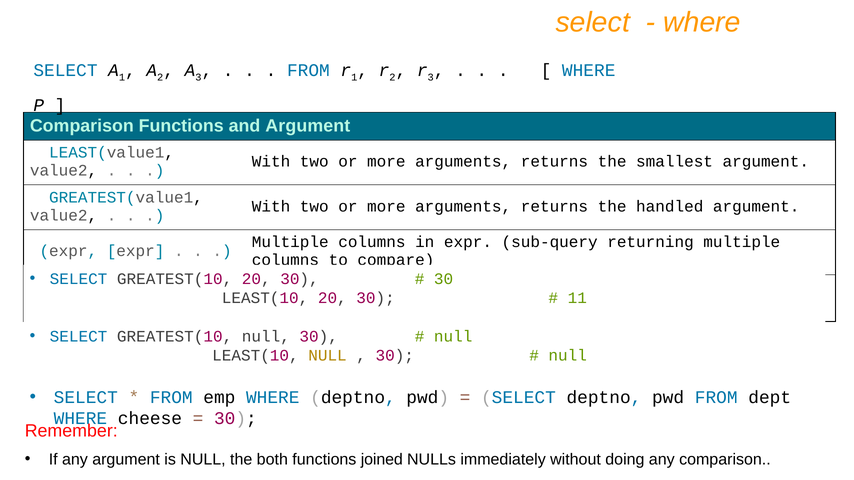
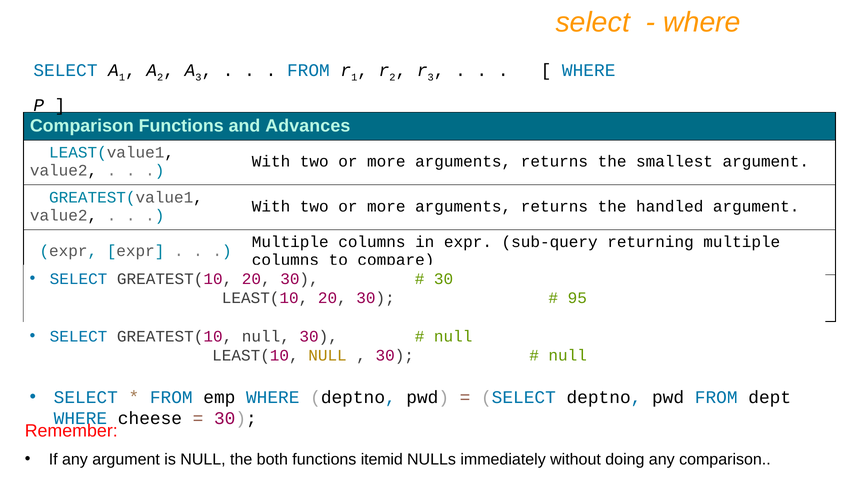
and Argument: Argument -> Advances (308, 126)
11: 11 -> 95 (577, 298)
joined: joined -> itemid (382, 460)
